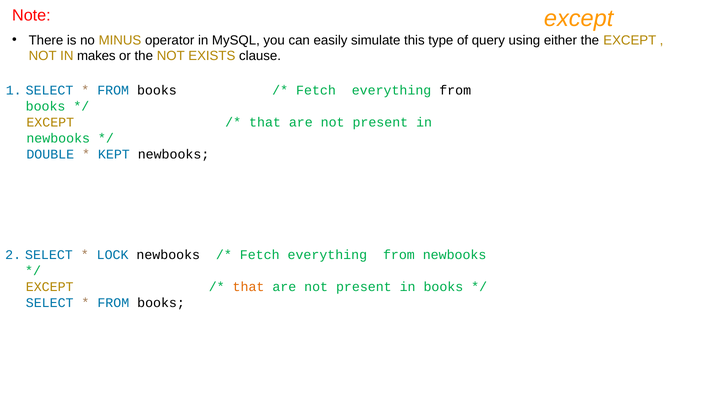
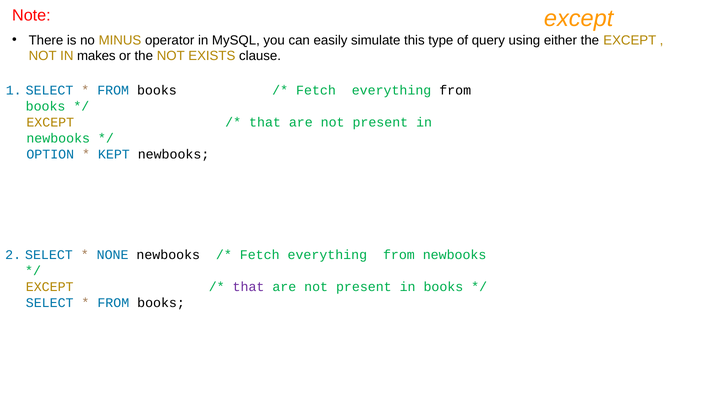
DOUBLE: DOUBLE -> OPTION (50, 154)
LOCK: LOCK -> NONE (113, 255)
that colour: orange -> purple (249, 287)
